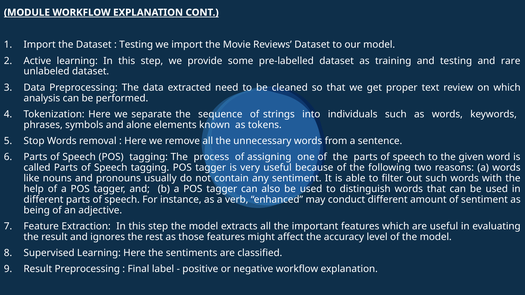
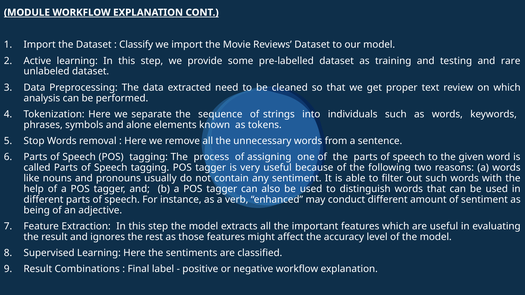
Testing: Testing -> Classify (136, 45)
Result Preprocessing: Preprocessing -> Combinations (87, 269)
